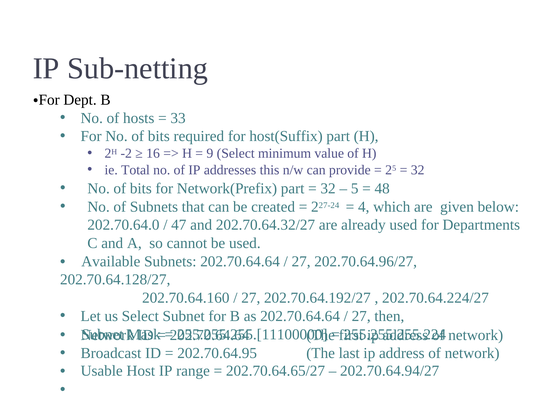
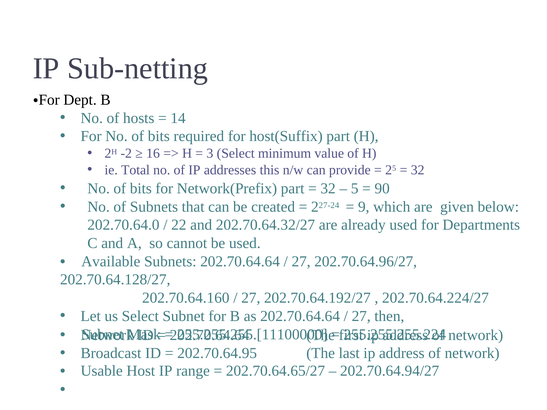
33: 33 -> 14 (178, 118)
9: 9 -> 3 (210, 154)
48: 48 -> 90 (382, 189)
4: 4 -> 9 (364, 207)
47: 47 -> 22 (179, 225)
